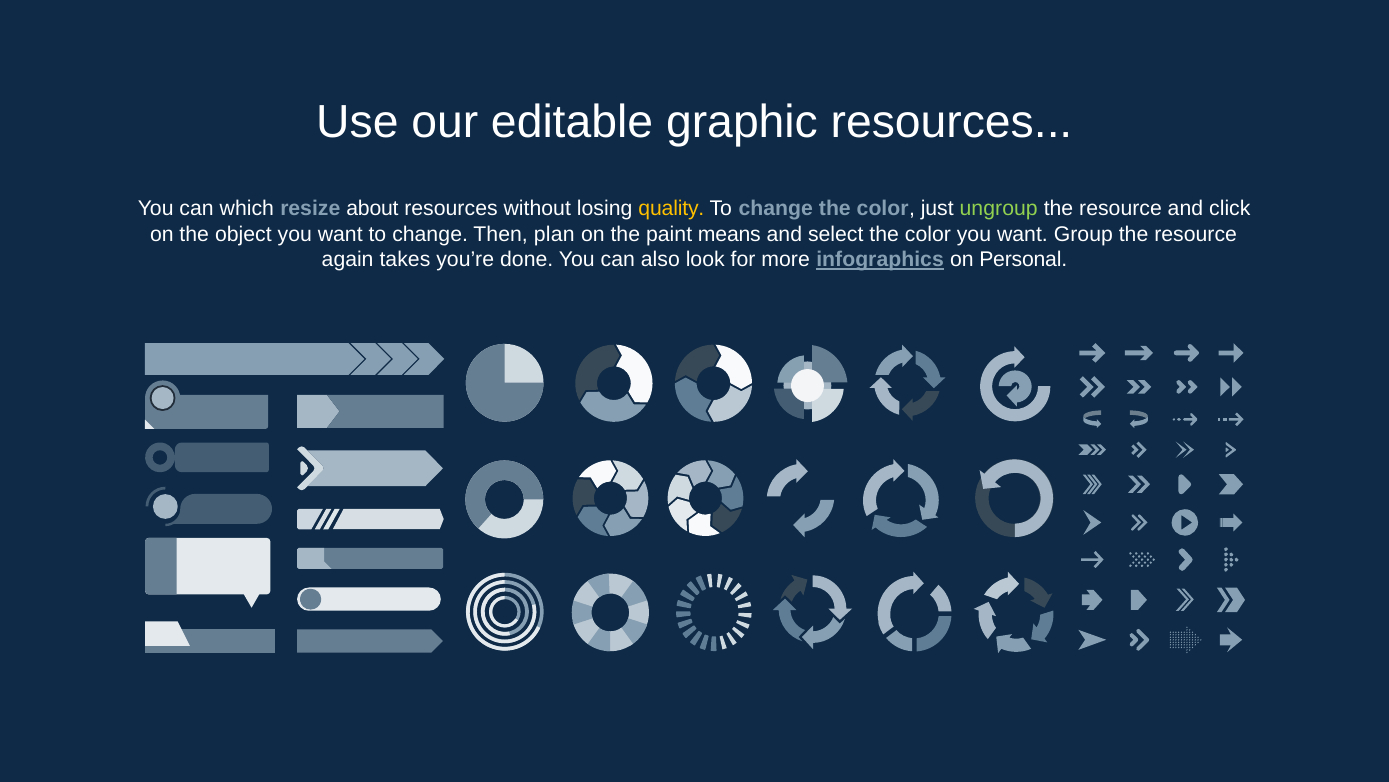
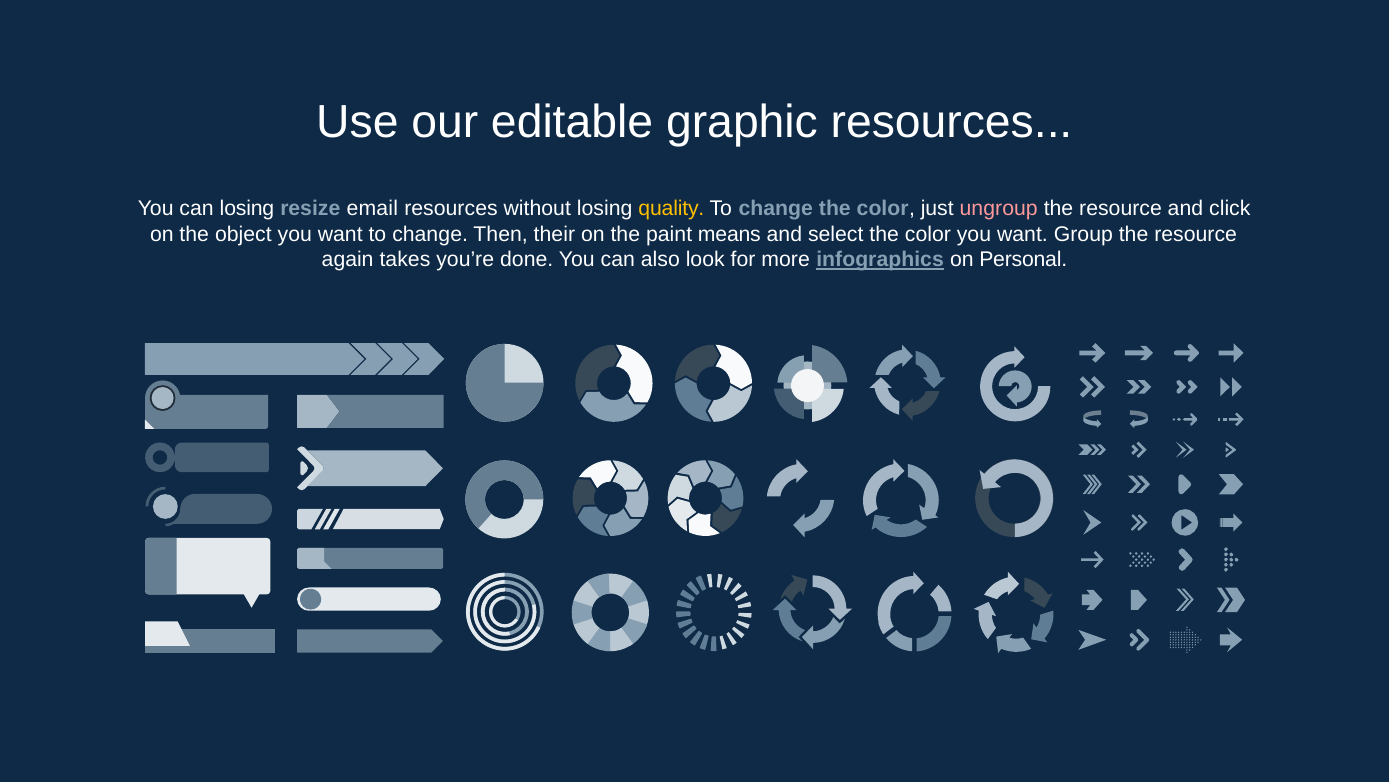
can which: which -> losing (247, 209)
about: about -> email (372, 209)
ungroup colour: light green -> pink (999, 209)
plan: plan -> their (554, 234)
